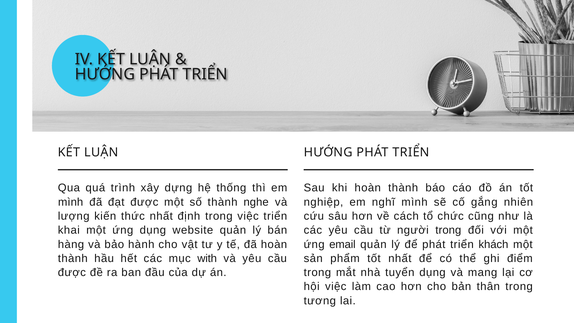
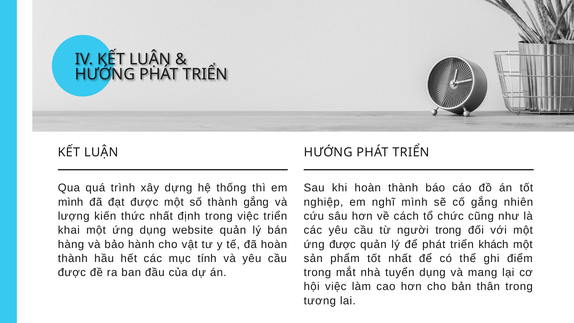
thành nghe: nghe -> gắng (256, 202)
ứng email: email -> được (342, 244)
with: with -> tính (207, 258)
